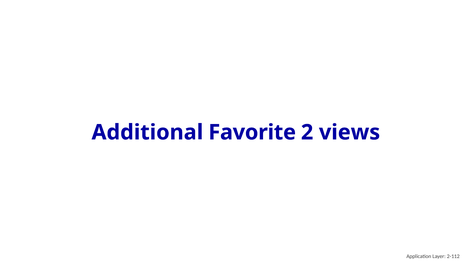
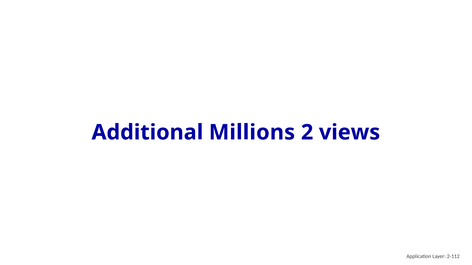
Favorite: Favorite -> Millions (252, 133)
